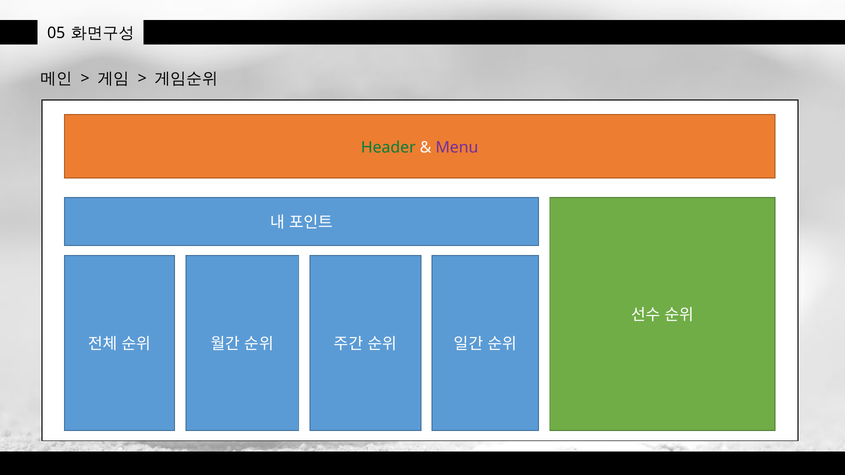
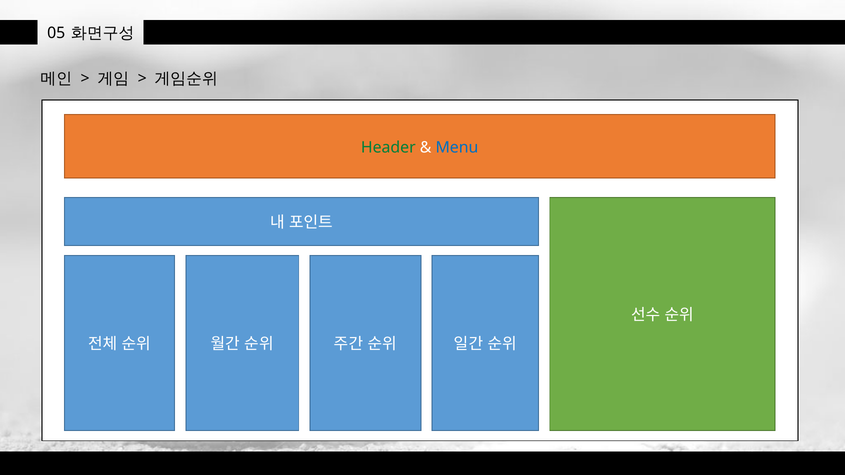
Menu colour: purple -> blue (457, 148)
